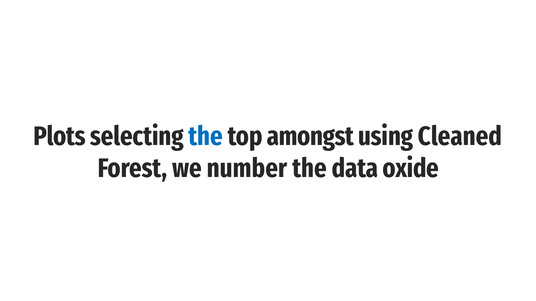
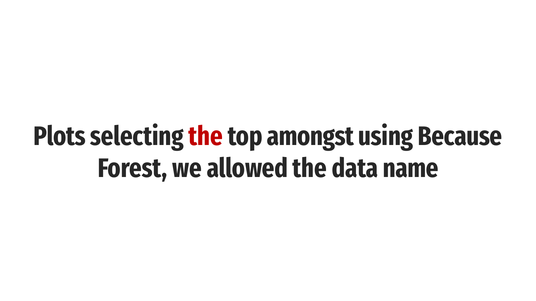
the colour: blue -> red (206, 137)
Cleaned: Cleaned -> Because (460, 137)
number: number -> allowed (247, 169)
oxide: oxide -> name (411, 169)
